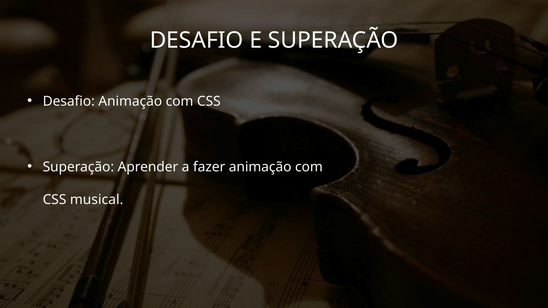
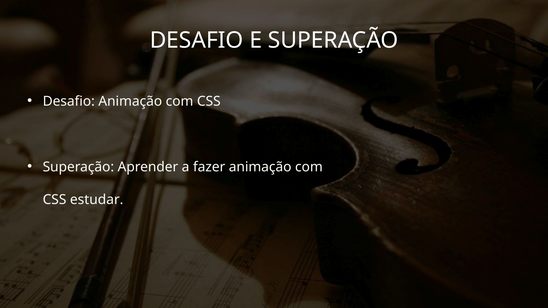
musical: musical -> estudar (97, 200)
